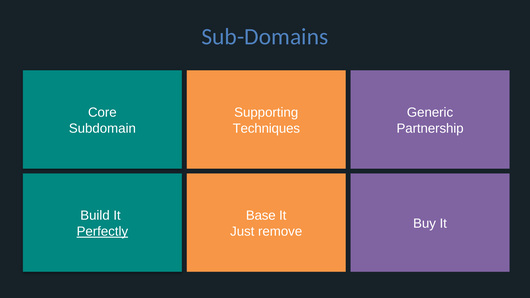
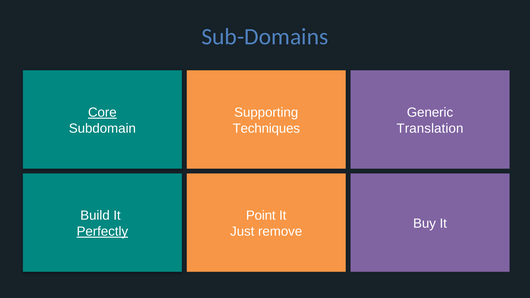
Core underline: none -> present (102, 112)
Partnership: Partnership -> Translation (430, 128)
Base: Base -> Point (261, 216)
